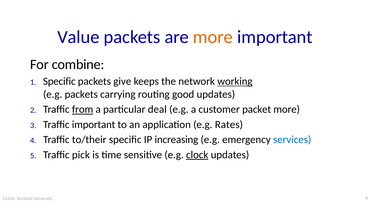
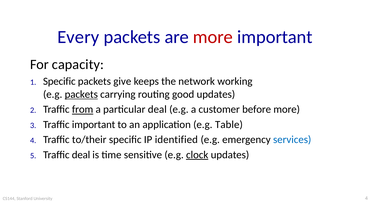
Value: Value -> Every (78, 37)
more colour: orange -> red (213, 37)
combine: combine -> capacity (78, 65)
working underline: present -> none (235, 81)
packets underline: none -> present (81, 94)
packet: packet -> before (257, 110)
Rates: Rates -> Table (229, 125)
increasing: increasing -> identified (176, 140)
Traffic pick: pick -> deal (81, 155)
